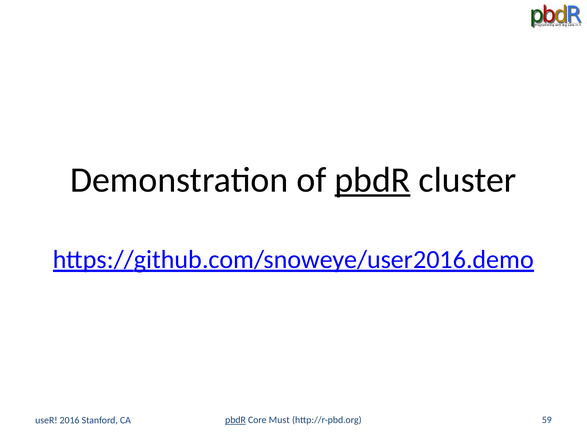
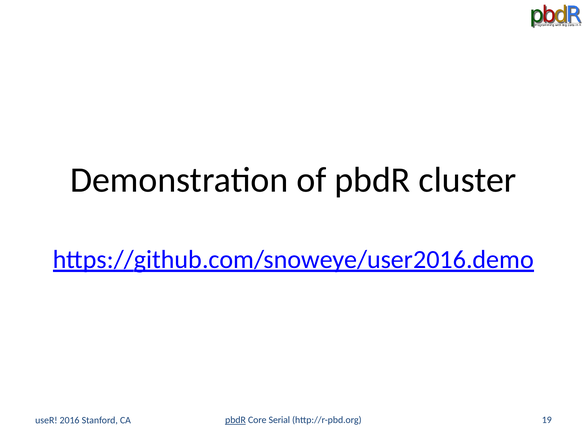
pbdR underline: present -> none (372, 180)
Must: Must -> Serial (279, 420)
59: 59 -> 19 (547, 420)
